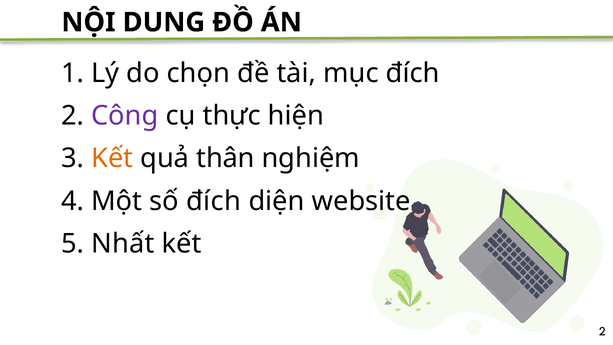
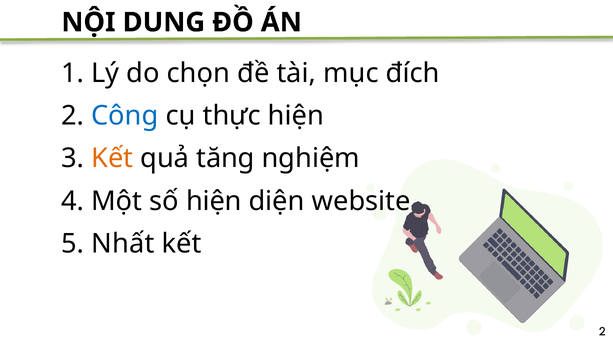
Công colour: purple -> blue (125, 116)
thân: thân -> tăng (226, 158)
số đích: đích -> hiện (214, 201)
